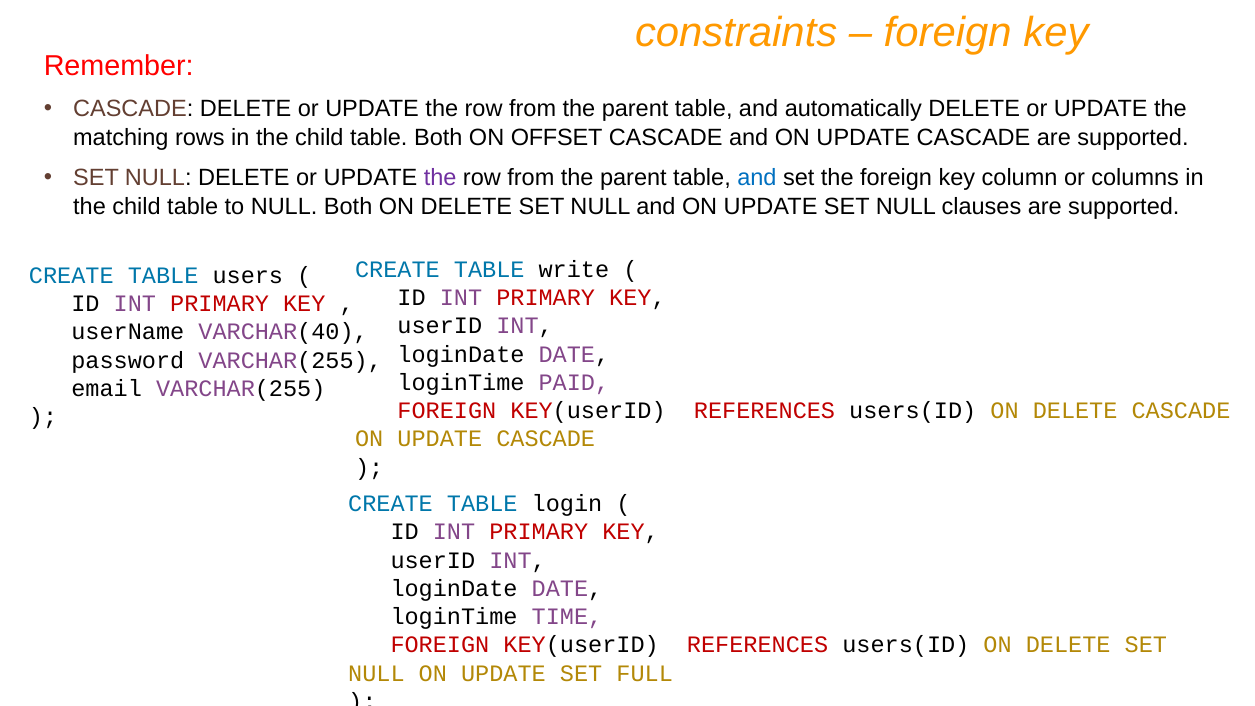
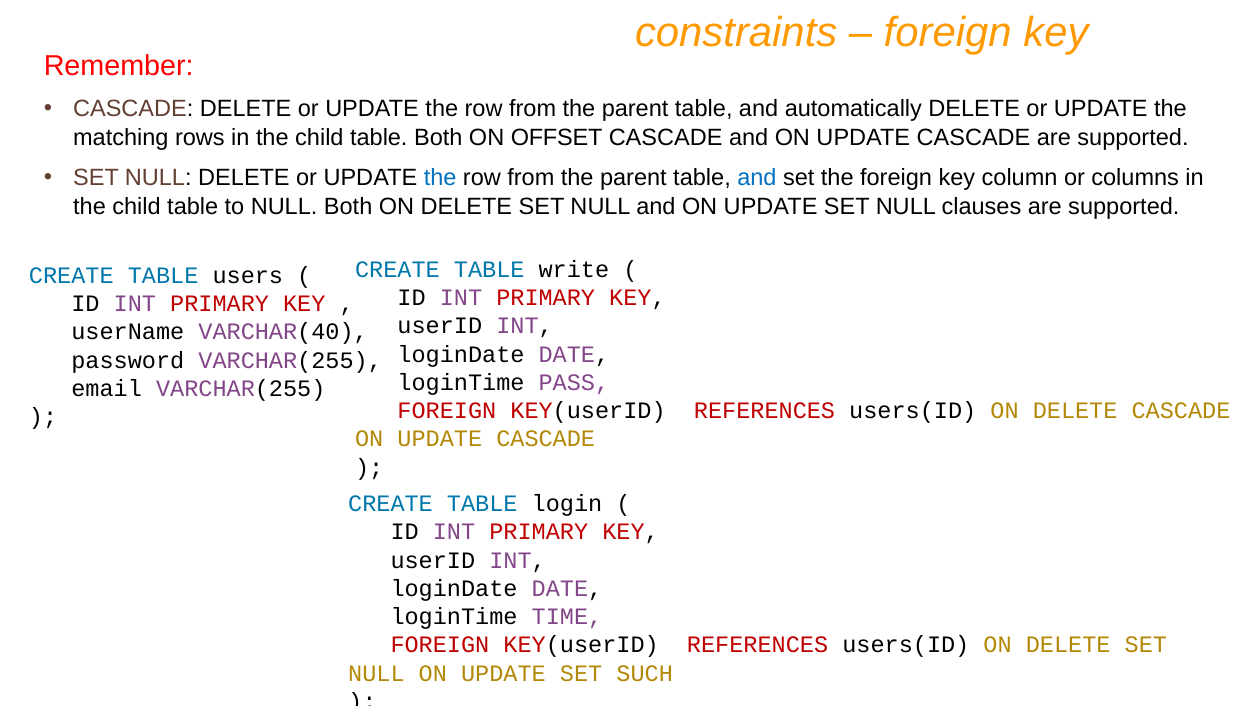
the colour: purple -> blue (440, 178)
PAID: PAID -> PASS (574, 383)
FULL: FULL -> SUCH (645, 673)
